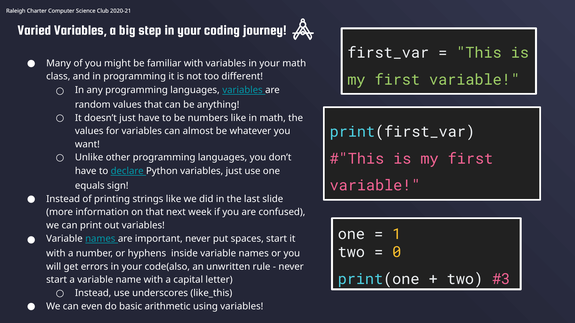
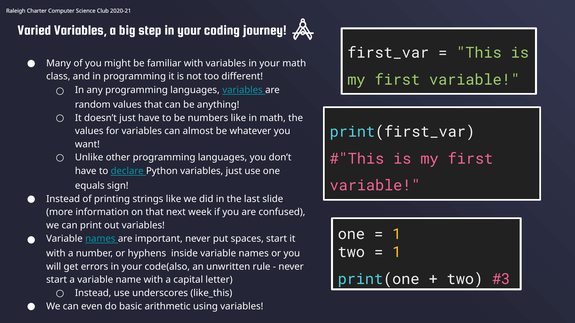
0: 0 -> 1 (397, 253)
